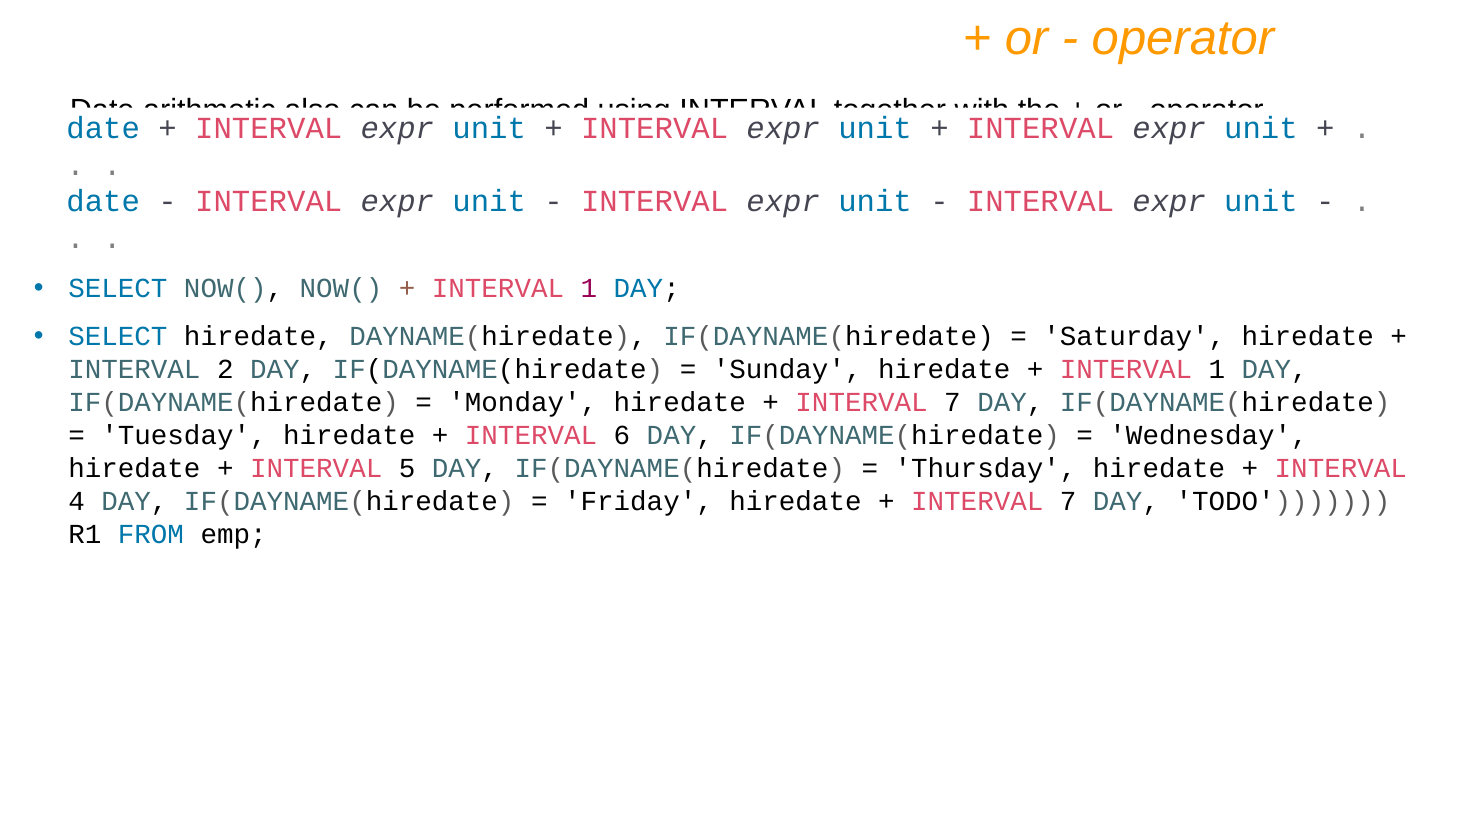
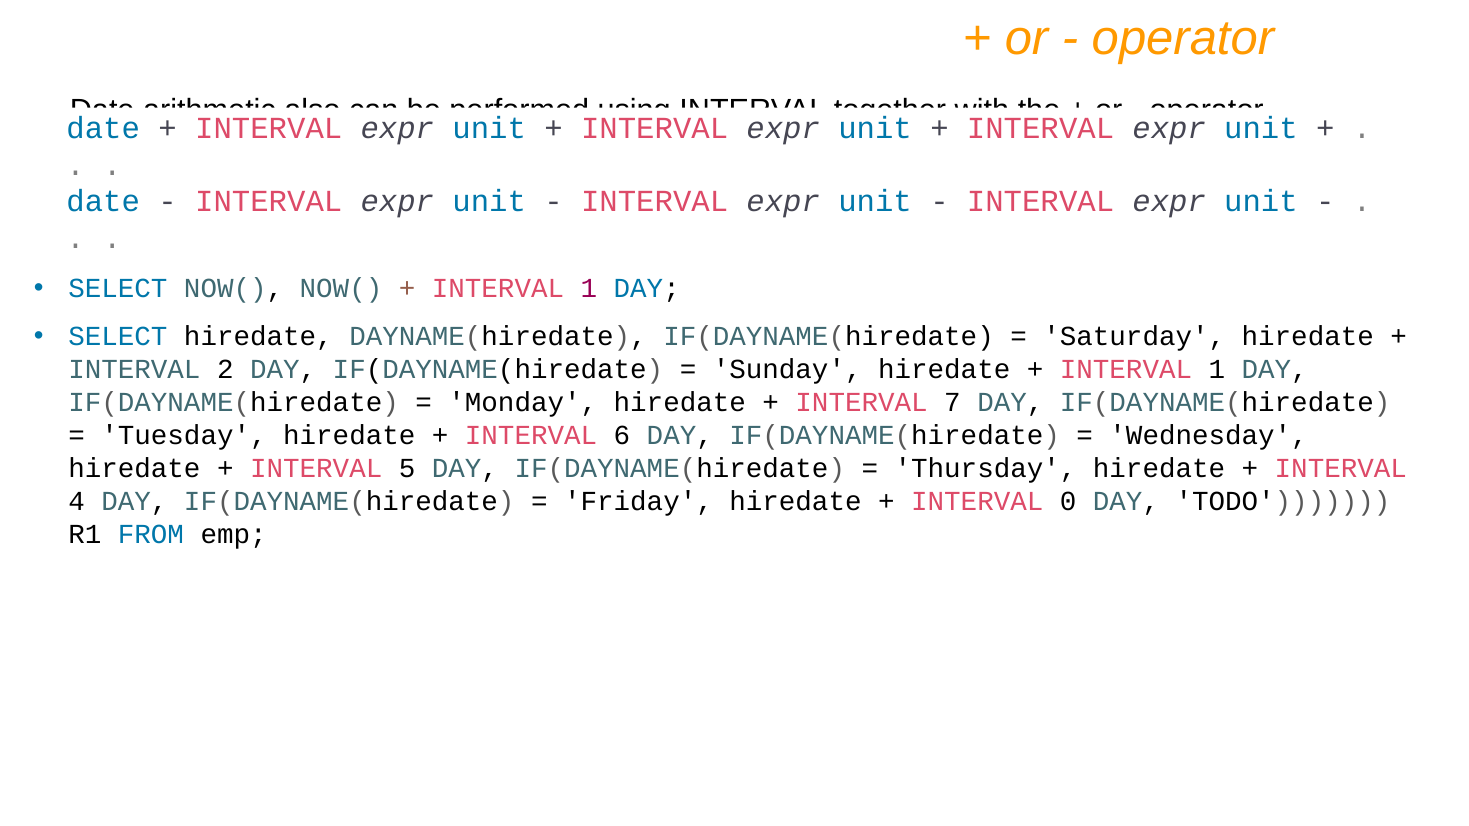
7: 7 -> 0 (1068, 502)
